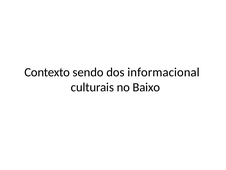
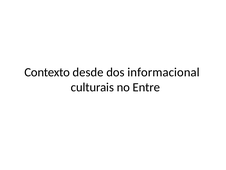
sendo: sendo -> desde (88, 72)
Baixo: Baixo -> Entre (146, 87)
